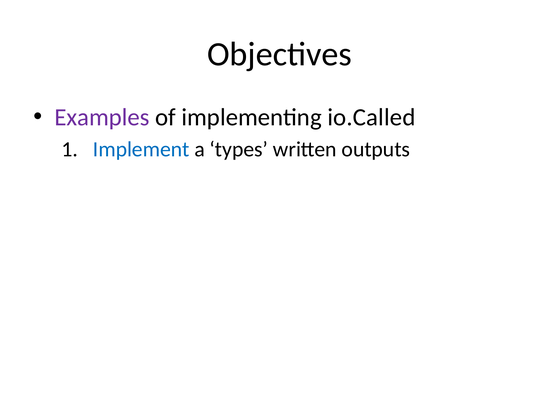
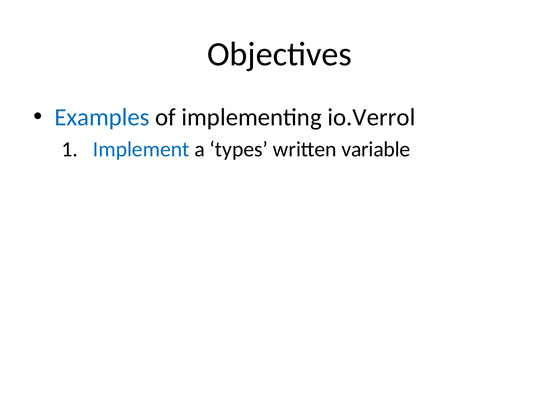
Examples colour: purple -> blue (102, 117)
io.Called: io.Called -> io.Verrol (371, 117)
outputs: outputs -> variable (376, 149)
